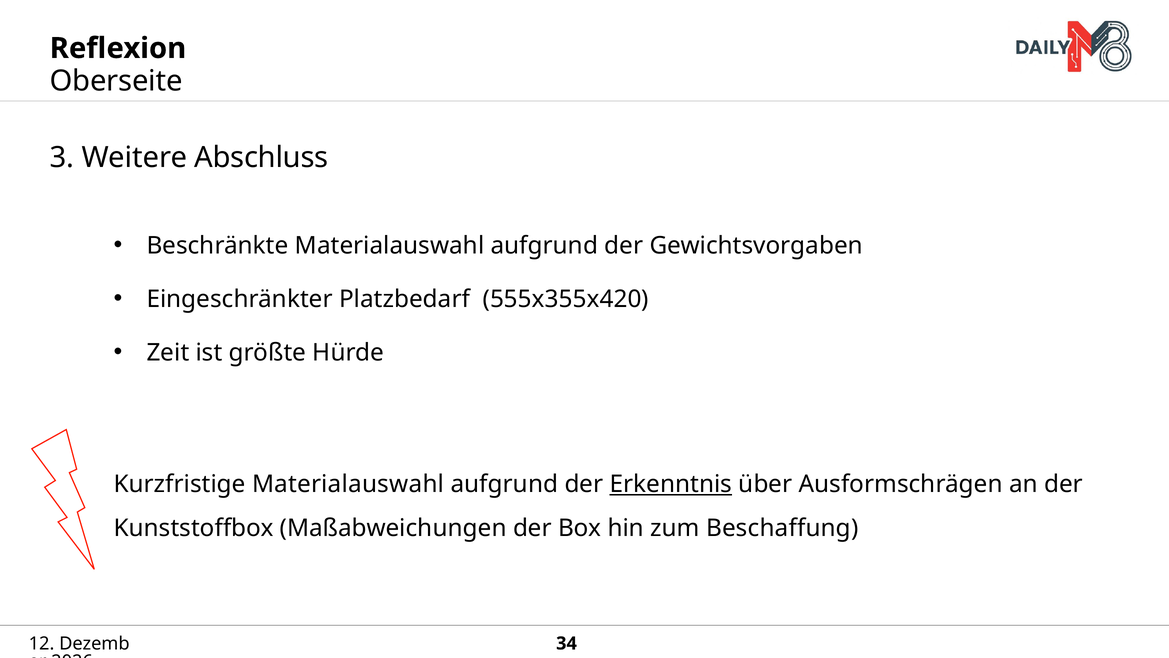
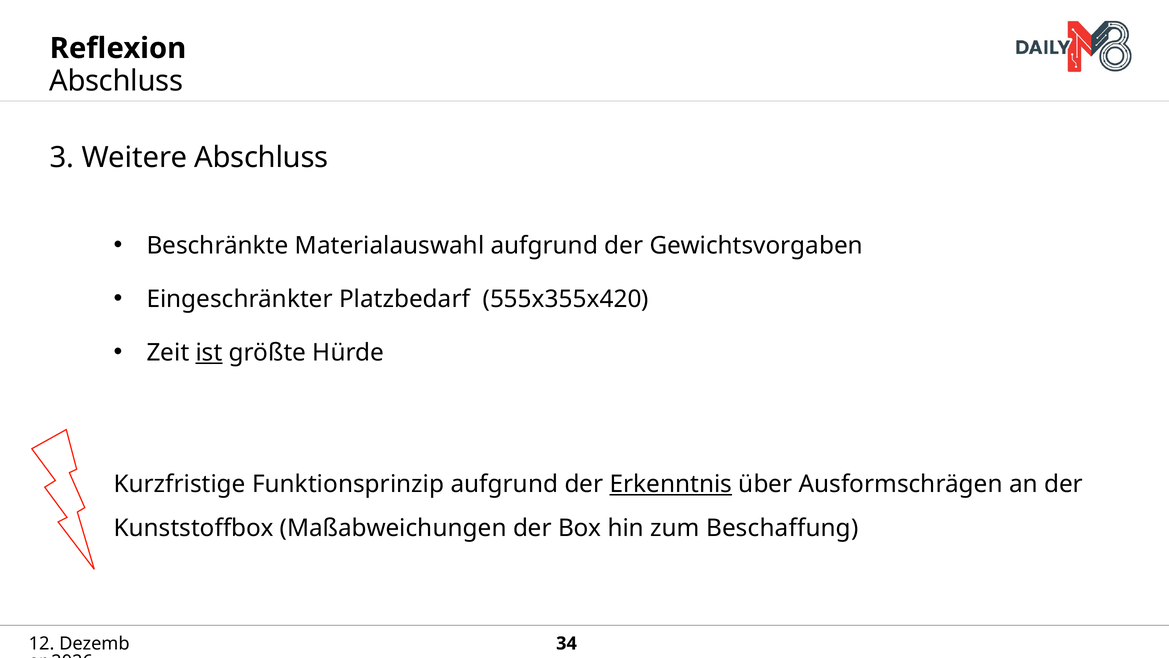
Oberseite: Oberseite -> Abschluss (116, 81)
ist underline: none -> present (209, 353)
Kurzfristige Materialauswahl: Materialauswahl -> Funktionsprinzip (348, 484)
